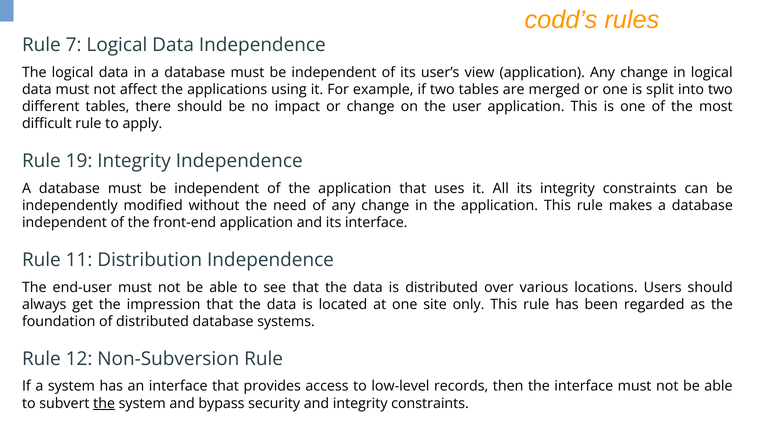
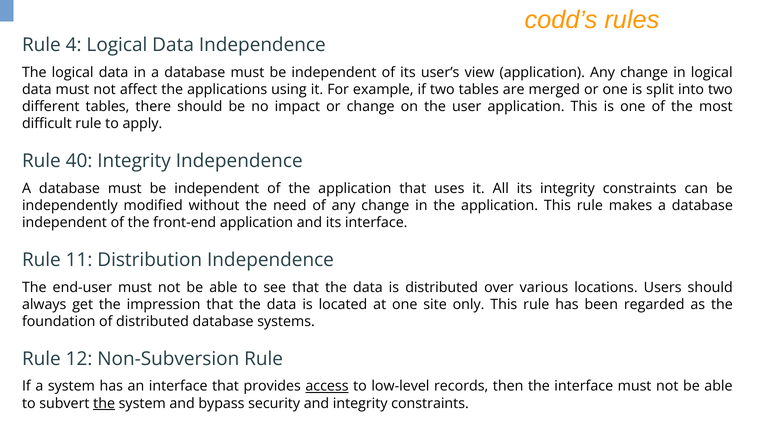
7: 7 -> 4 (74, 45)
19: 19 -> 40 (79, 161)
access underline: none -> present (327, 386)
